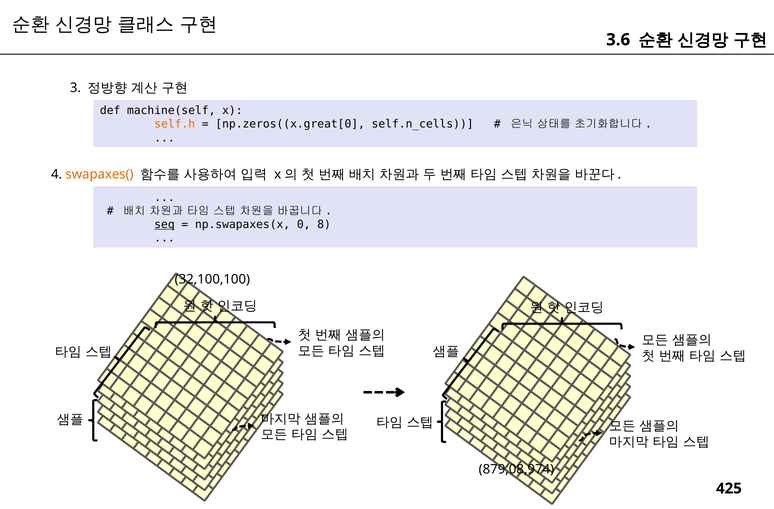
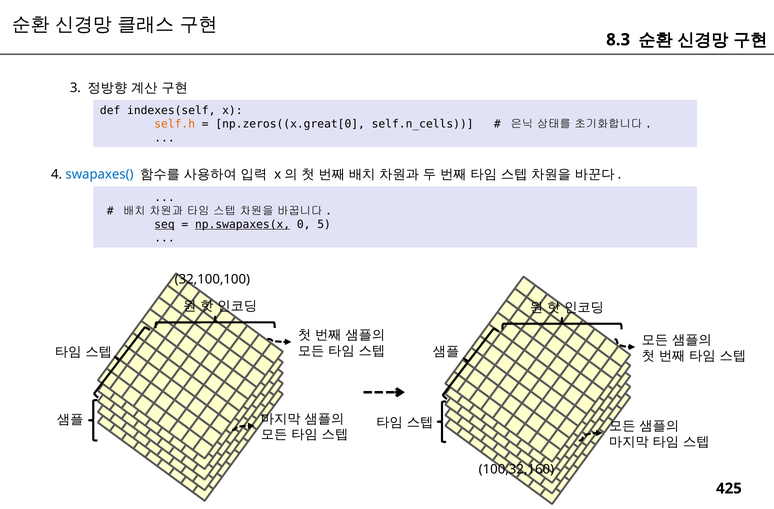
3.6: 3.6 -> 8.3 (618, 40)
machine(self: machine(self -> indexes(self (171, 111)
swapaxes( colour: orange -> blue (100, 174)
np.swapaxes(x underline: none -> present (243, 224)
8: 8 -> 5 (324, 224)
879,08,974: 879,08,974 -> 100,32,160 (516, 469)
